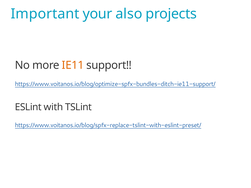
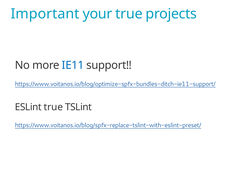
your also: also -> true (129, 14)
IE11 colour: orange -> blue (73, 65)
ESLint with: with -> true (53, 107)
